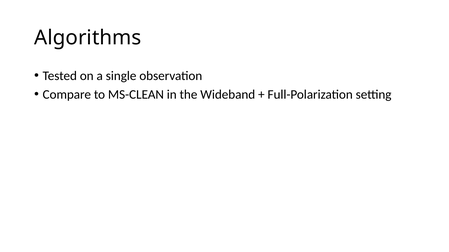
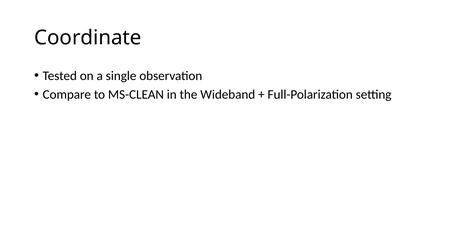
Algorithms: Algorithms -> Coordinate (88, 38)
